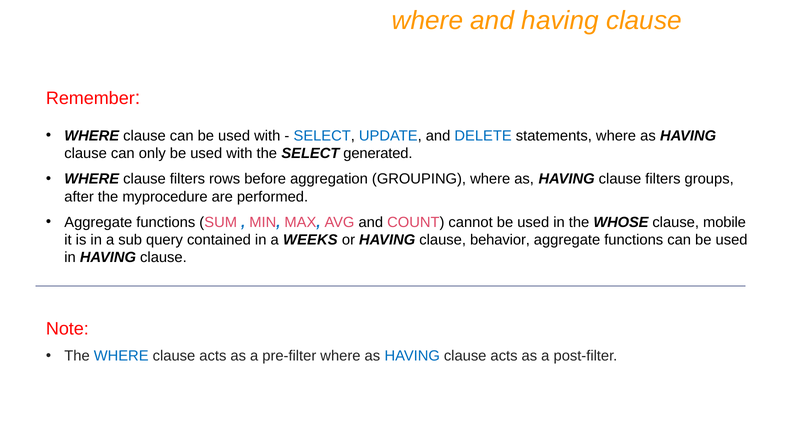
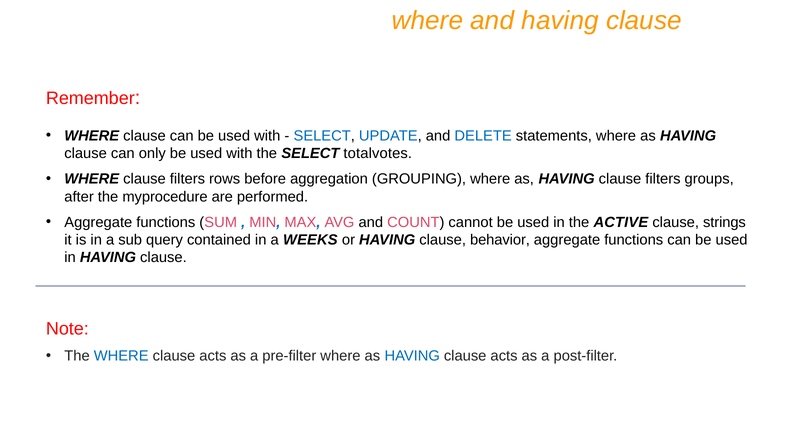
generated: generated -> totalvotes (378, 153)
WHOSE: WHOSE -> ACTIVE (621, 222)
mobile: mobile -> strings (724, 222)
